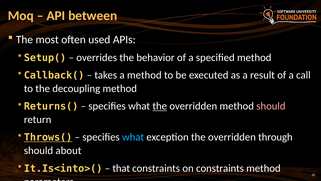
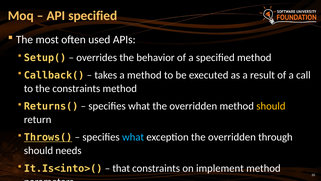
API between: between -> specified (93, 16)
the decoupling: decoupling -> constraints (76, 88)
the underline: present -> none (160, 106)
should colour: pink -> yellow (271, 106)
about: about -> needs (68, 150)
on constraints: constraints -> implement (220, 168)
